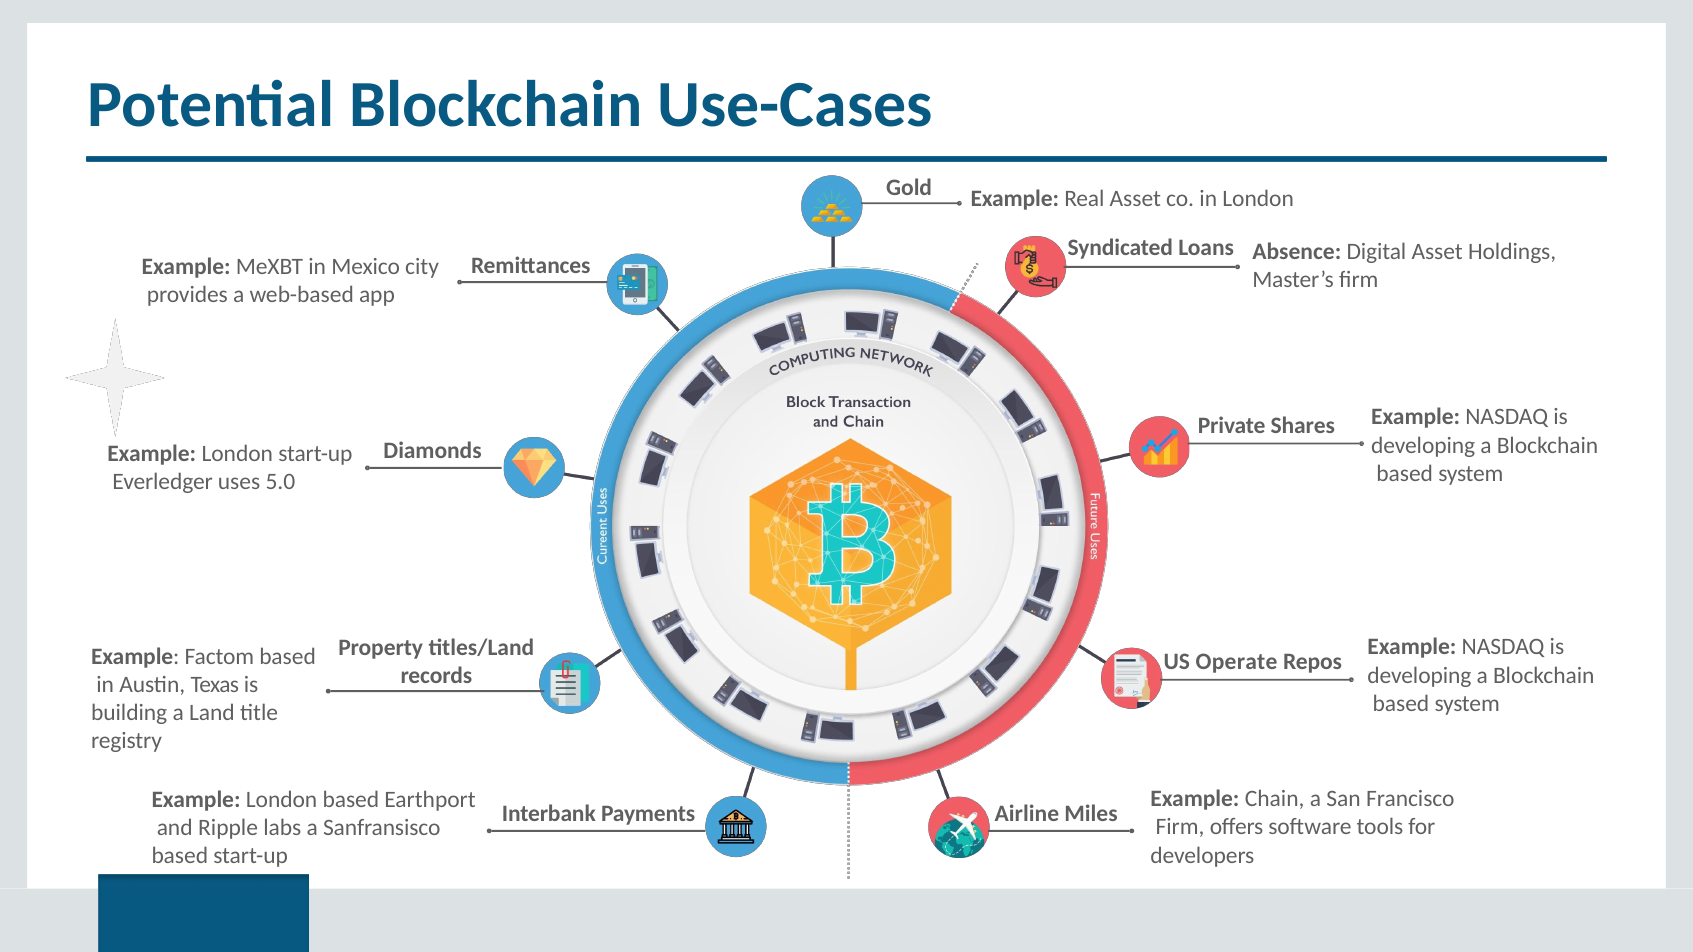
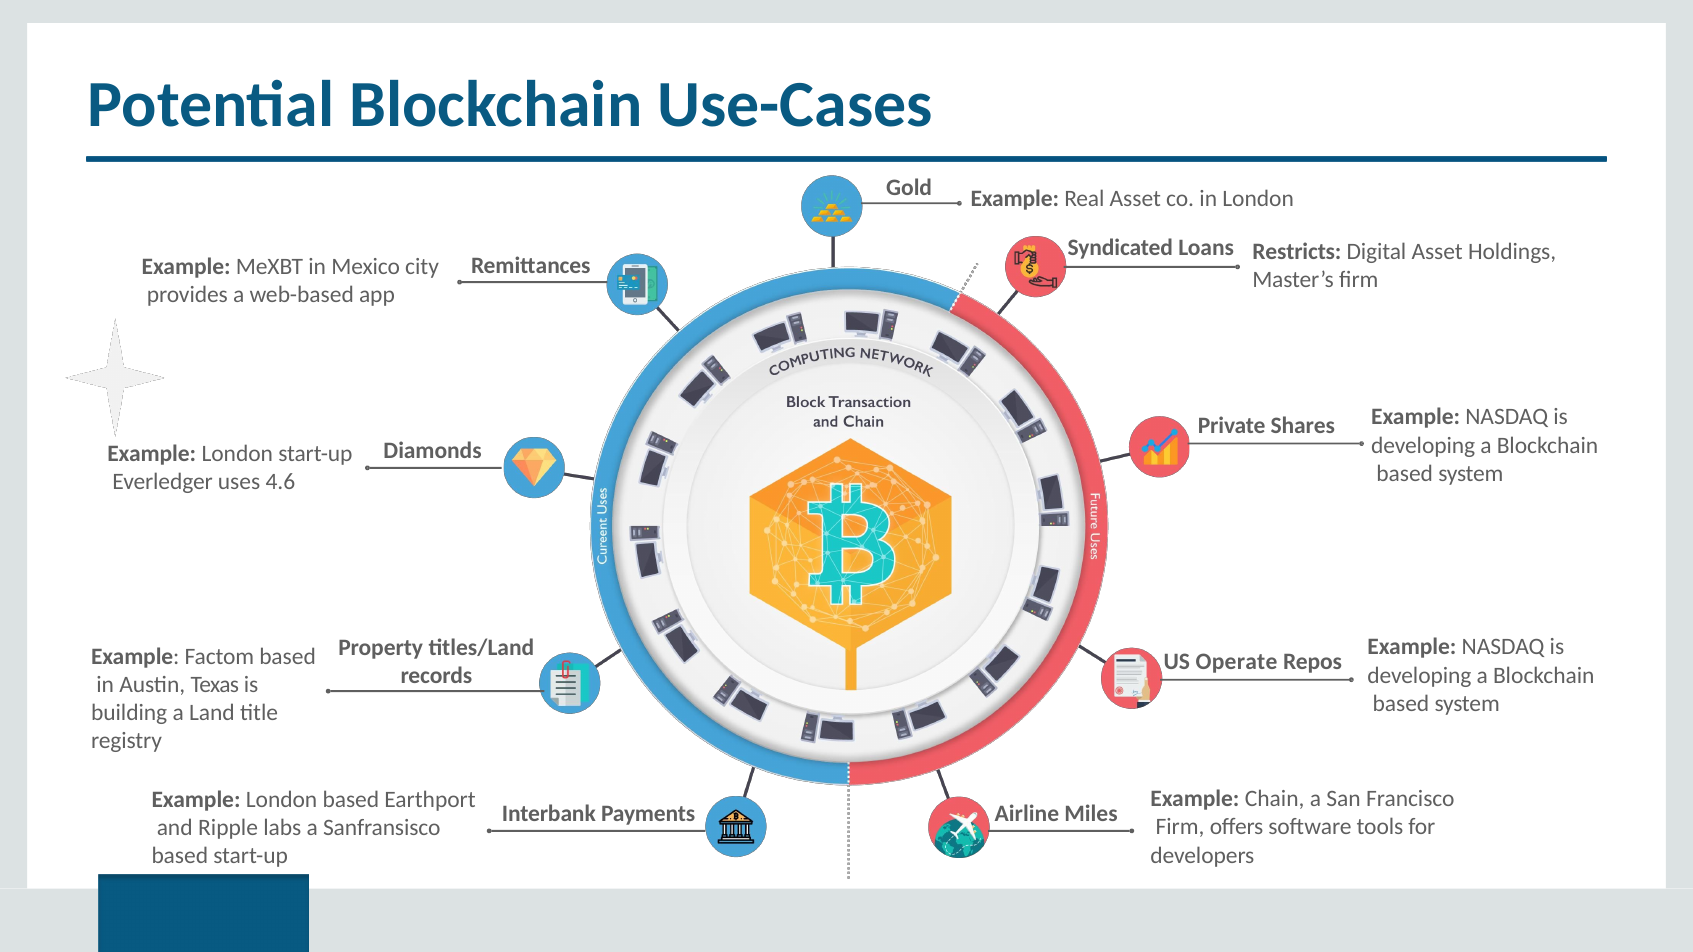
Absence: Absence -> Restricts (1297, 251)
5.0: 5.0 -> 4.6 (280, 482)
